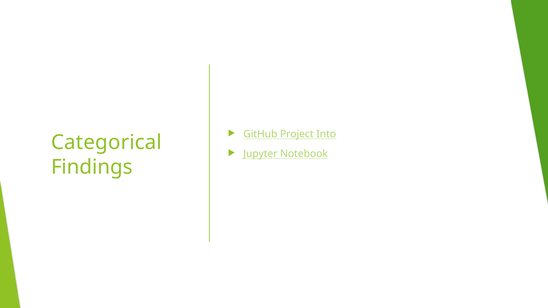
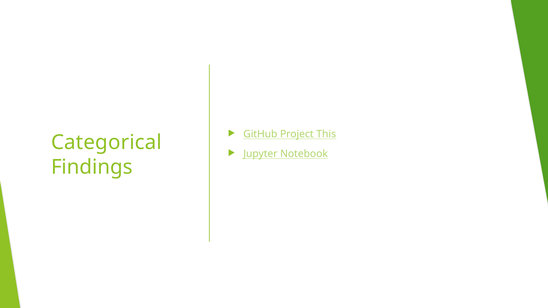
Into: Into -> This (326, 134)
